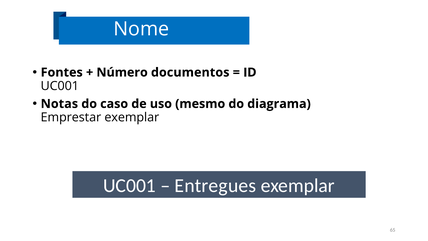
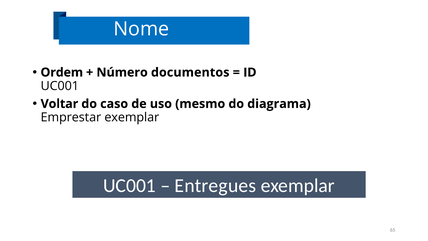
Fontes: Fontes -> Ordem (62, 72)
Notas: Notas -> Voltar (59, 104)
